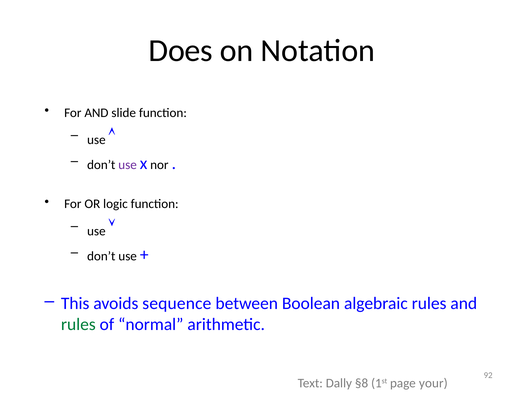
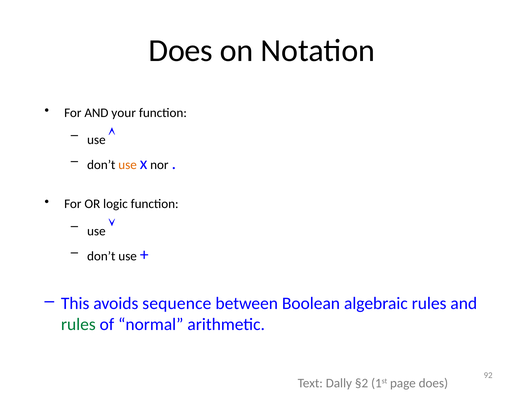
slide: slide -> your (124, 113)
use colour: purple -> orange (128, 165)
§8: §8 -> §2 (362, 383)
page your: your -> does (433, 383)
